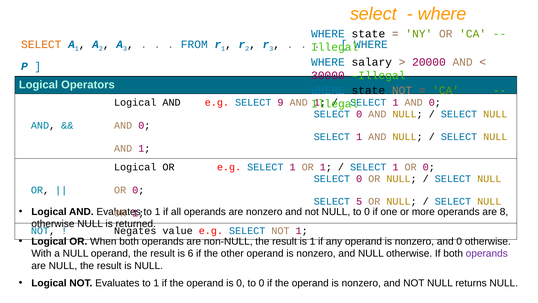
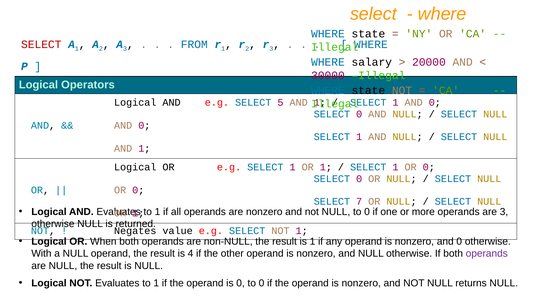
SELECT colour: orange -> red (41, 44)
9: 9 -> 5 (280, 103)
5: 5 -> 7 (359, 201)
are 8: 8 -> 3 (504, 212)
6: 6 -> 4 (191, 253)
